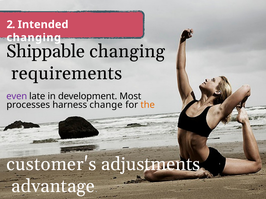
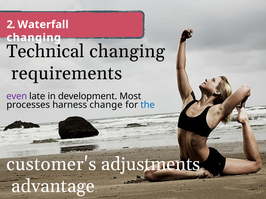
Intended: Intended -> Waterfall (43, 25)
Shippable: Shippable -> Technical (45, 51)
the colour: orange -> blue (148, 105)
